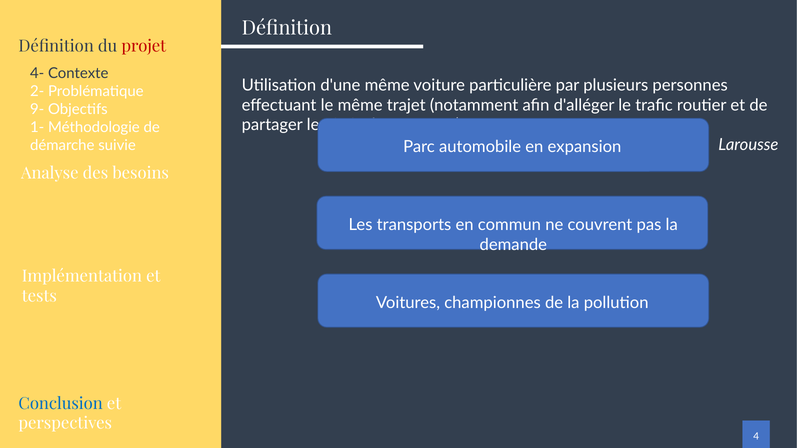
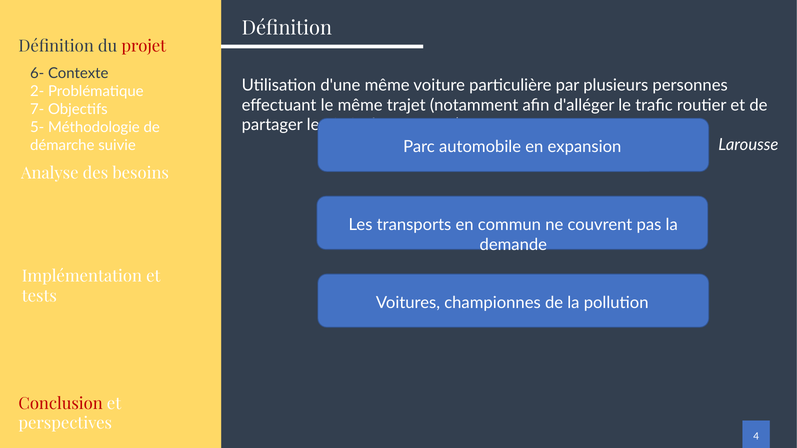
4-: 4- -> 6- (37, 73)
9-: 9- -> 7- (37, 109)
1-: 1- -> 5- (37, 127)
Conclusion colour: blue -> red (61, 404)
